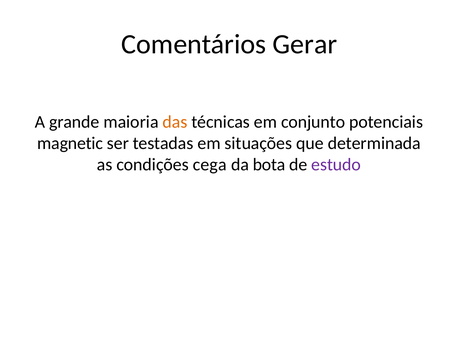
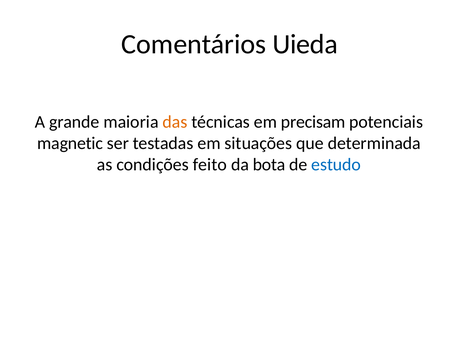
Gerar: Gerar -> Uieda (305, 44)
conjunto: conjunto -> precisam (313, 122)
cega: cega -> feito (210, 165)
estudo colour: purple -> blue (336, 165)
